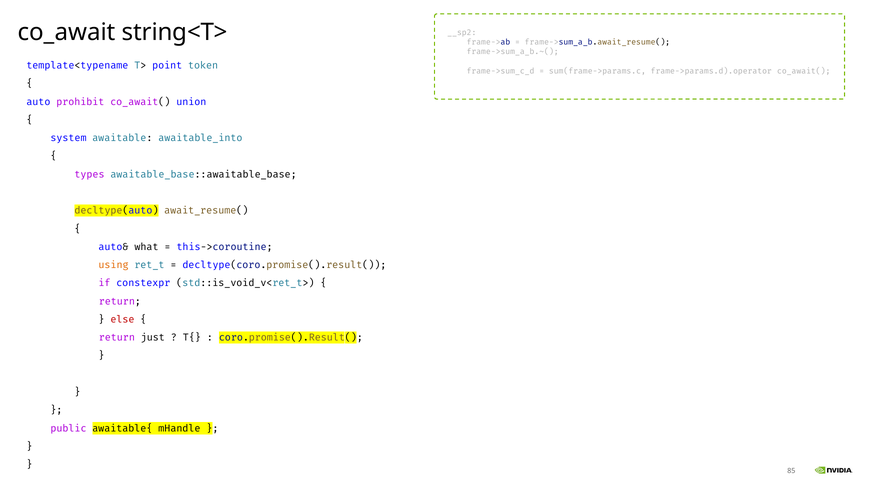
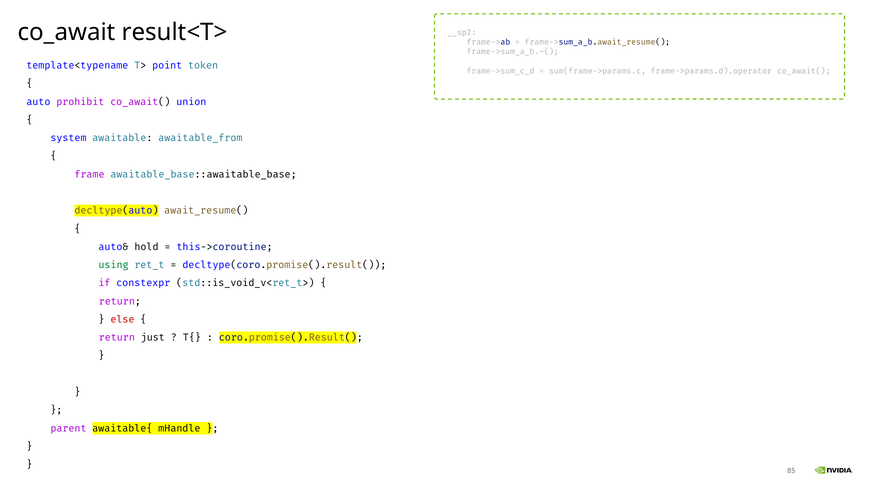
string<T>: string<T> -> result<T> (175, 32)
awaitable_into: awaitable_into -> awaitable_from (200, 138)
types: types -> frame (90, 174)
what: what -> hold (146, 247)
using colour: orange -> green (114, 265)
public: public -> parent (68, 428)
